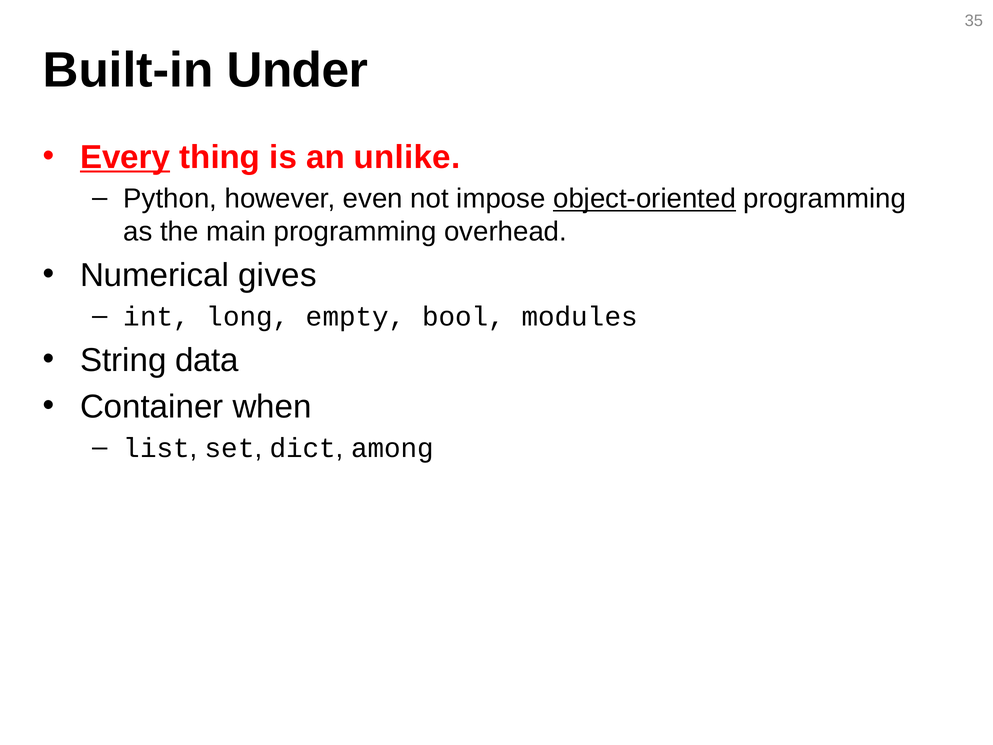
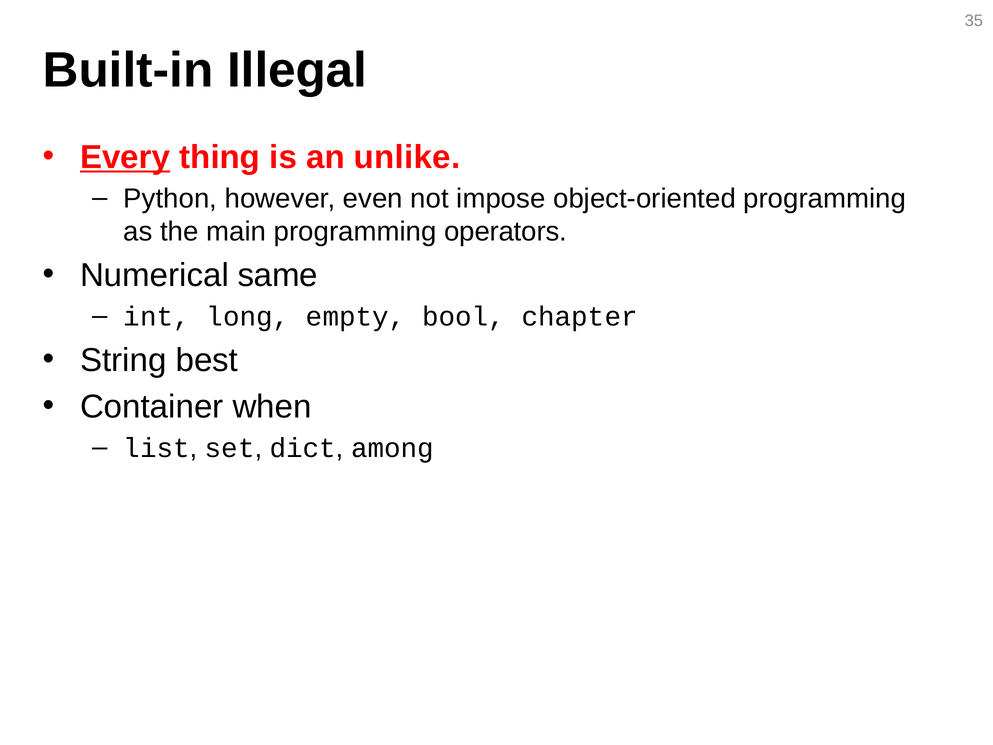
Under: Under -> Illegal (297, 70)
object-oriented underline: present -> none (645, 199)
overhead: overhead -> operators (506, 232)
gives: gives -> same (278, 275)
modules: modules -> chapter (580, 317)
data: data -> best (207, 360)
